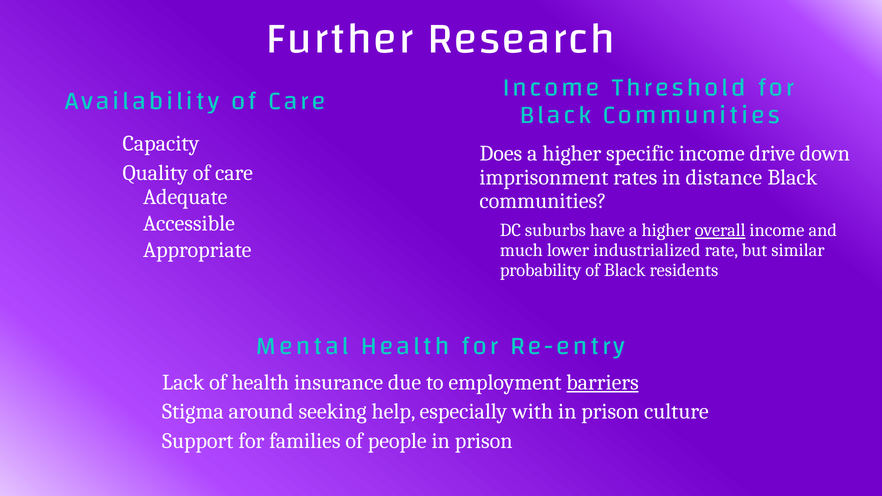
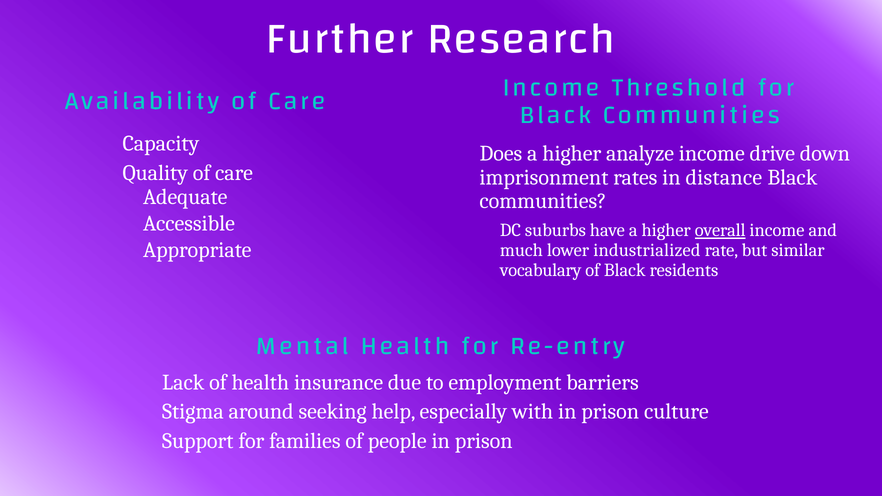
specific: specific -> analyze (640, 154)
probability: probability -> vocabulary (541, 270)
barriers underline: present -> none (603, 382)
